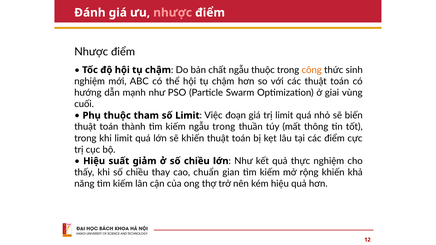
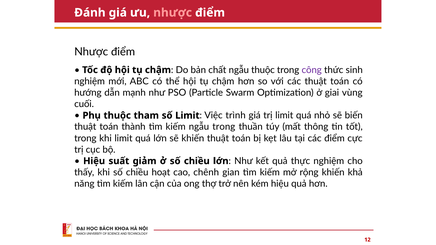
công colour: orange -> purple (312, 70)
đoạn: đoạn -> trình (236, 116)
thay: thay -> hoạt (161, 173)
chuẩn: chuẩn -> chênh (206, 173)
